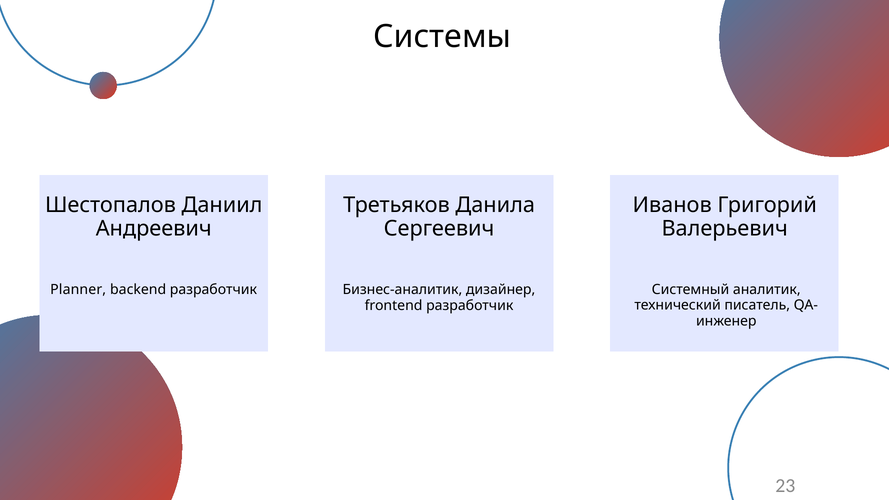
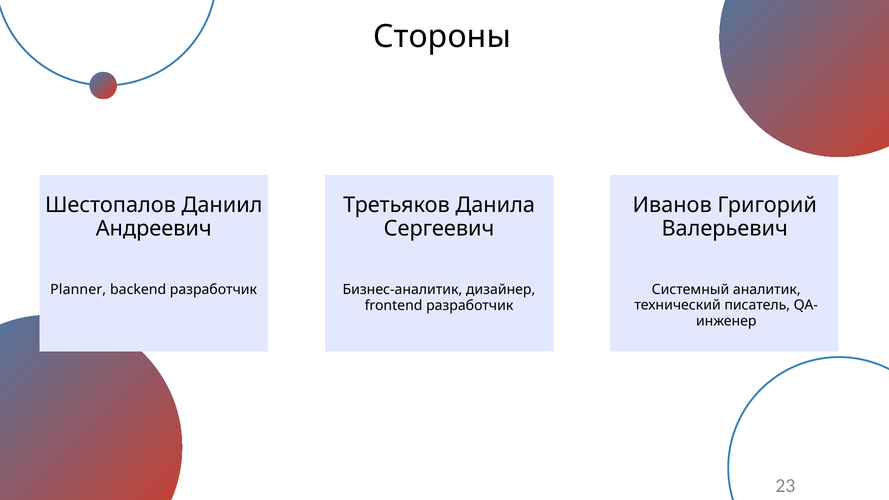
Системы: Системы -> Стороны (442, 36)
